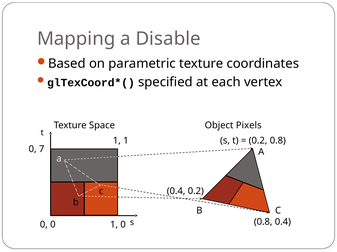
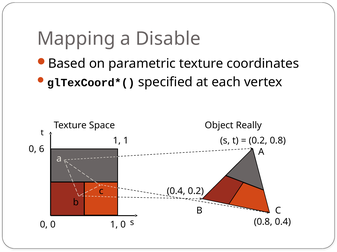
Pixels: Pixels -> Really (249, 126)
7: 7 -> 6 (42, 150)
